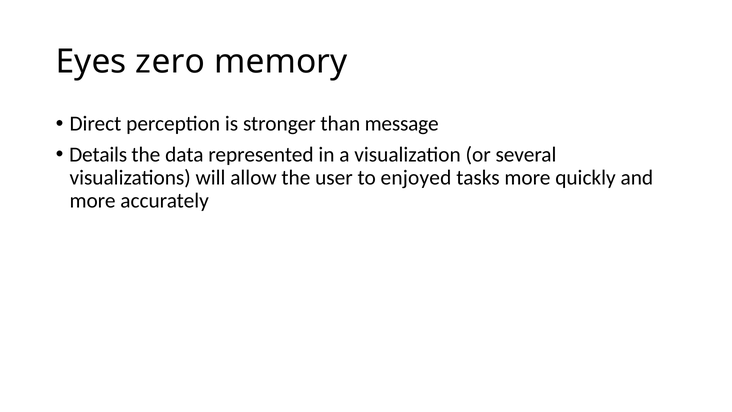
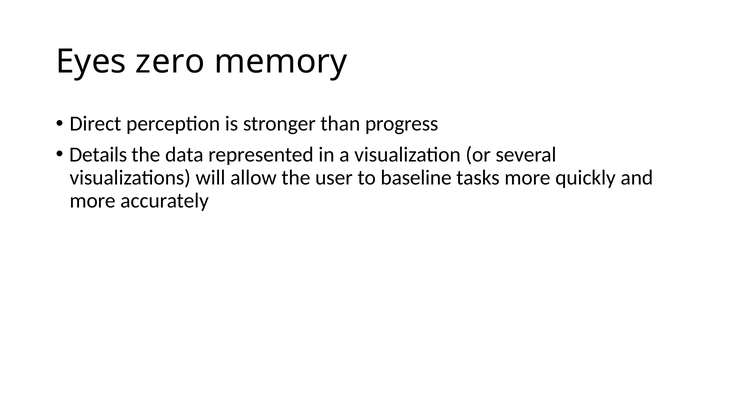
message: message -> progress (402, 124)
enjoyed: enjoyed -> baseline (416, 178)
